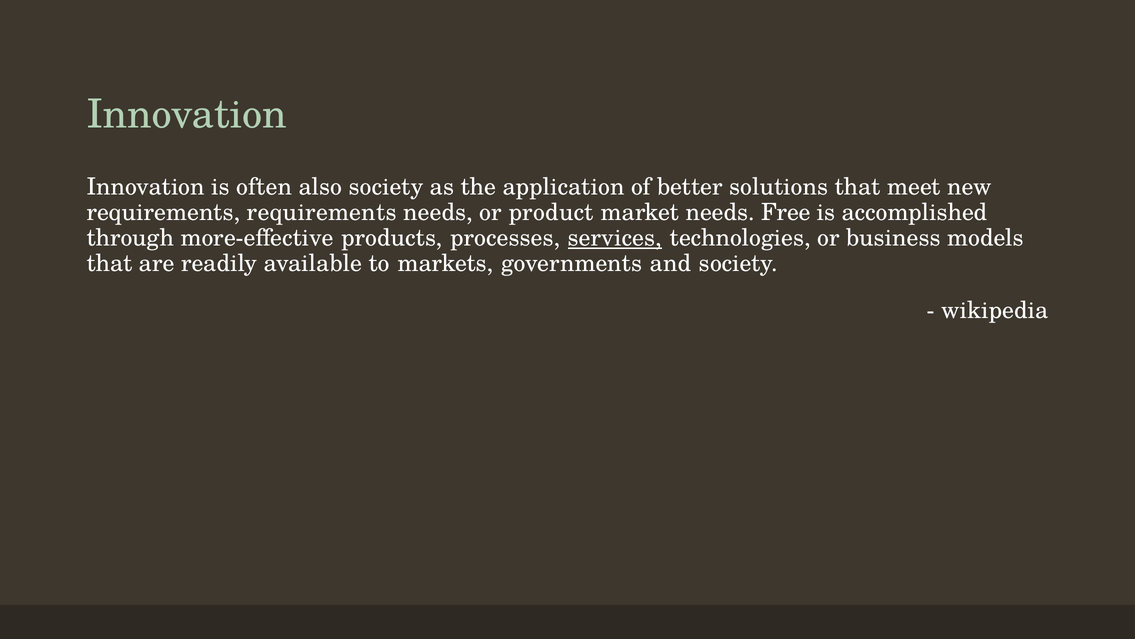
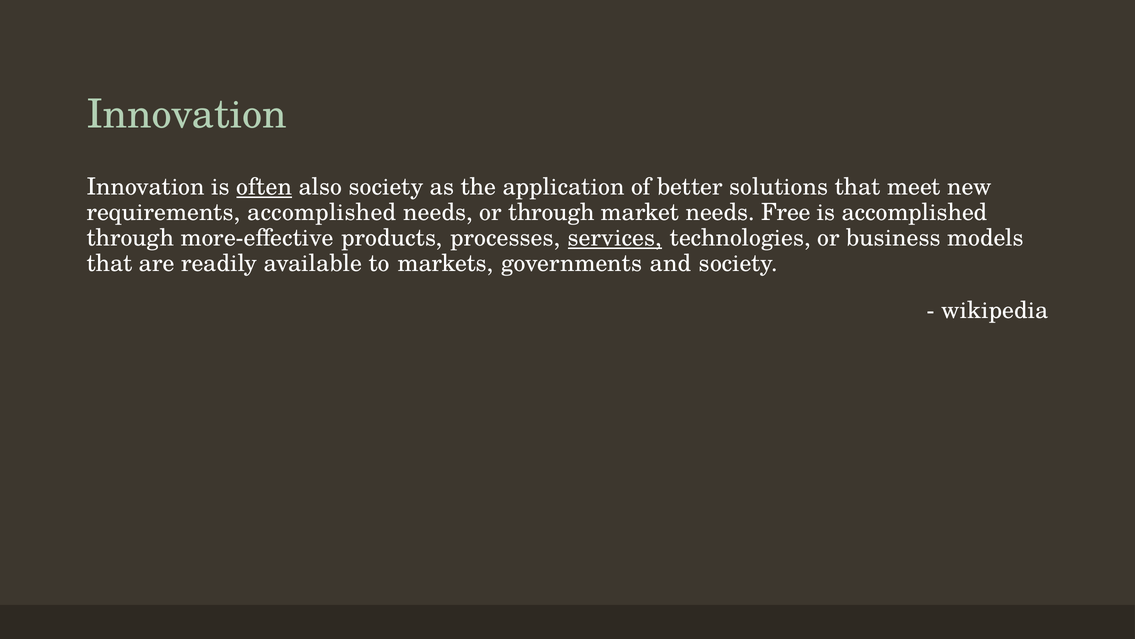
often underline: none -> present (264, 187)
requirements requirements: requirements -> accomplished (322, 212)
or product: product -> through (551, 212)
